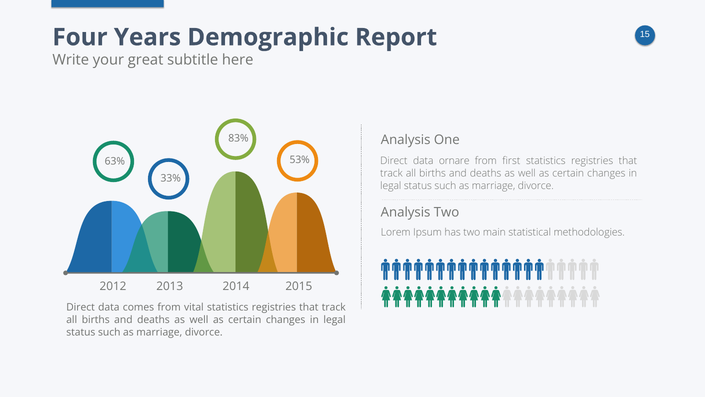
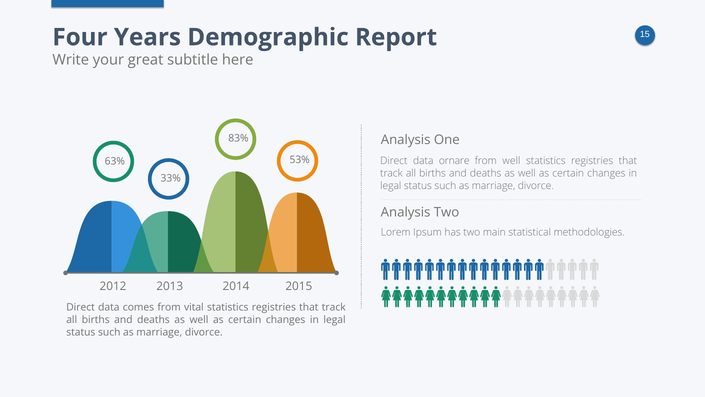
from first: first -> well (511, 161)
